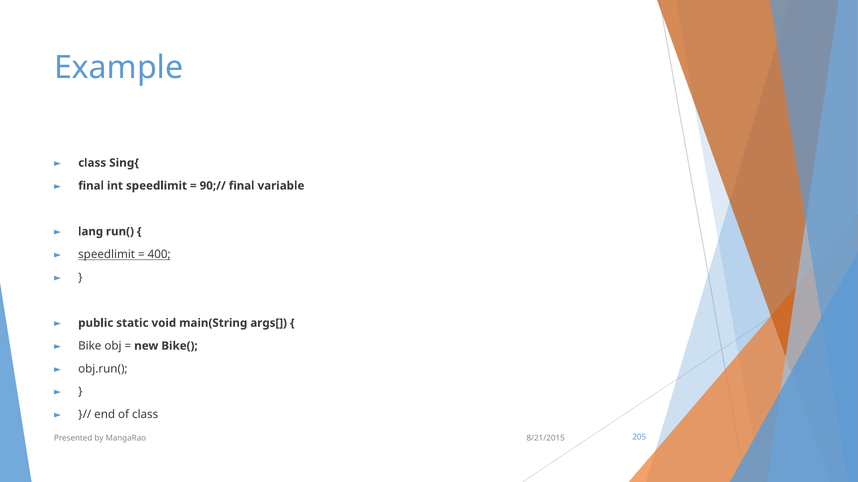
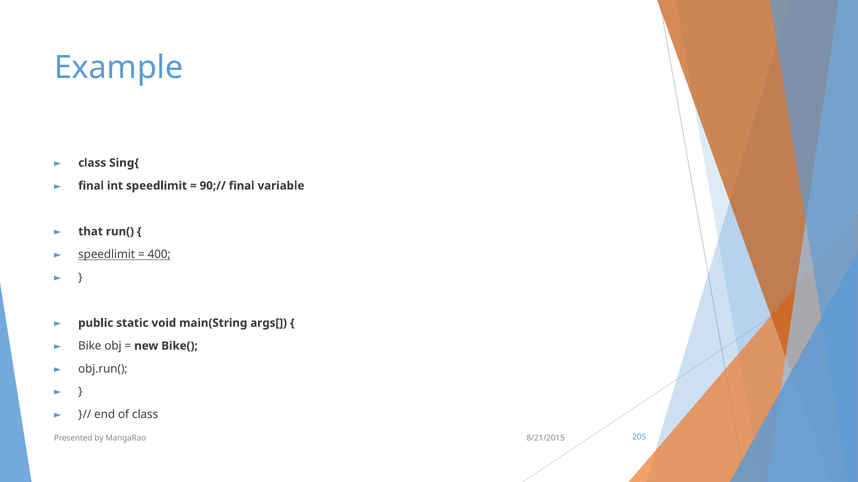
lang: lang -> that (91, 232)
